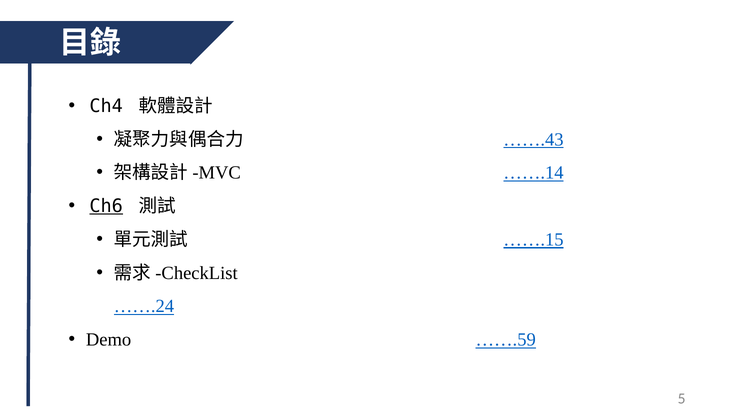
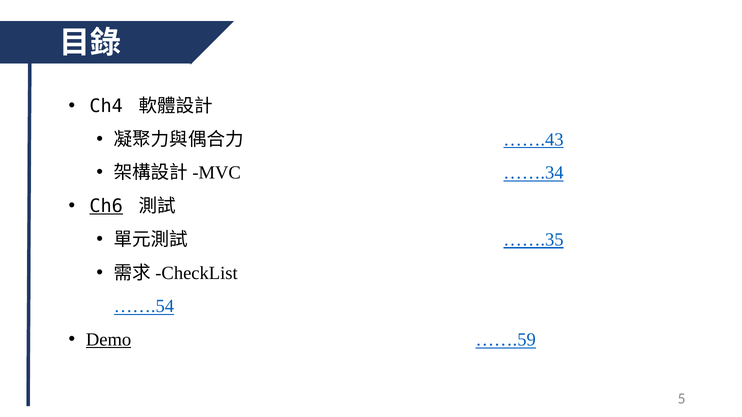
…….14: …….14 -> …….34 (533, 173)
…….15: …….15 -> …….35 (533, 240)
…….24: …….24 -> …….54 (144, 307)
Demo underline: none -> present (109, 340)
